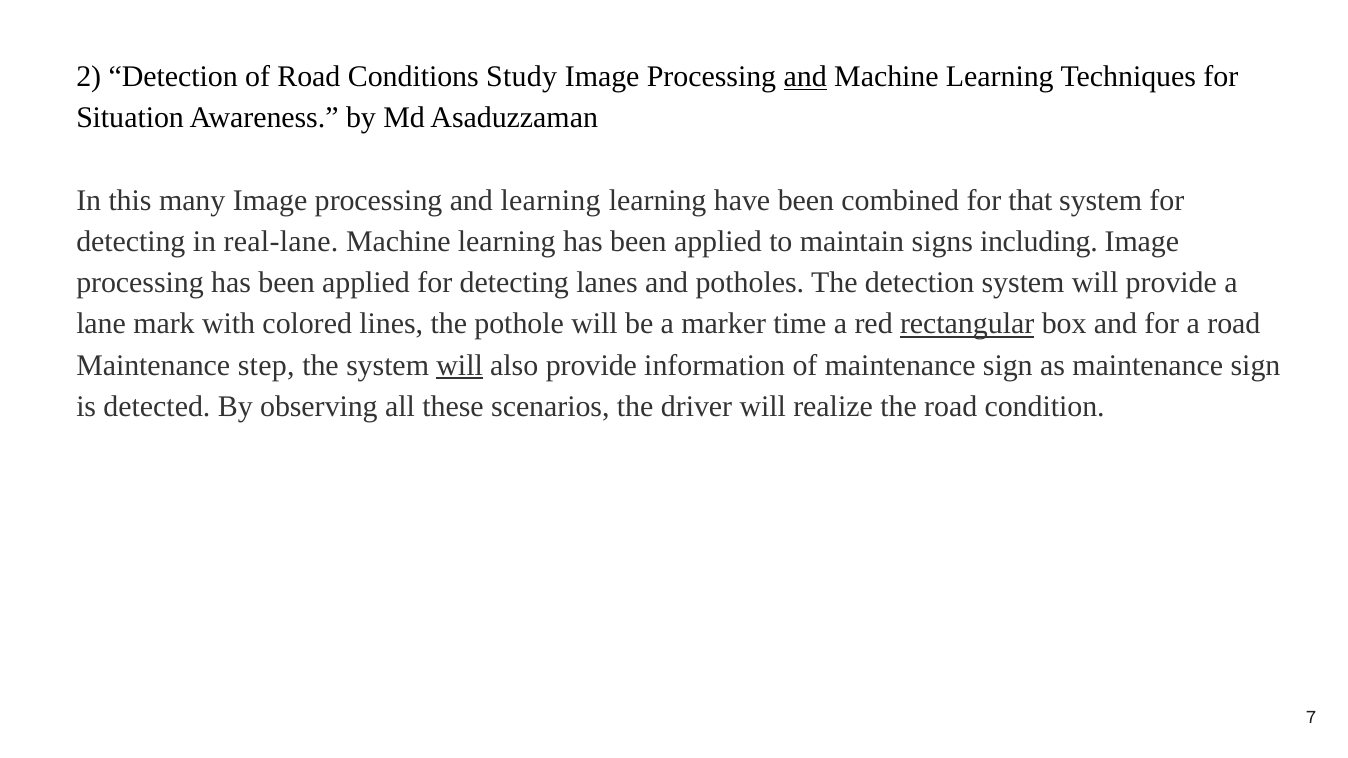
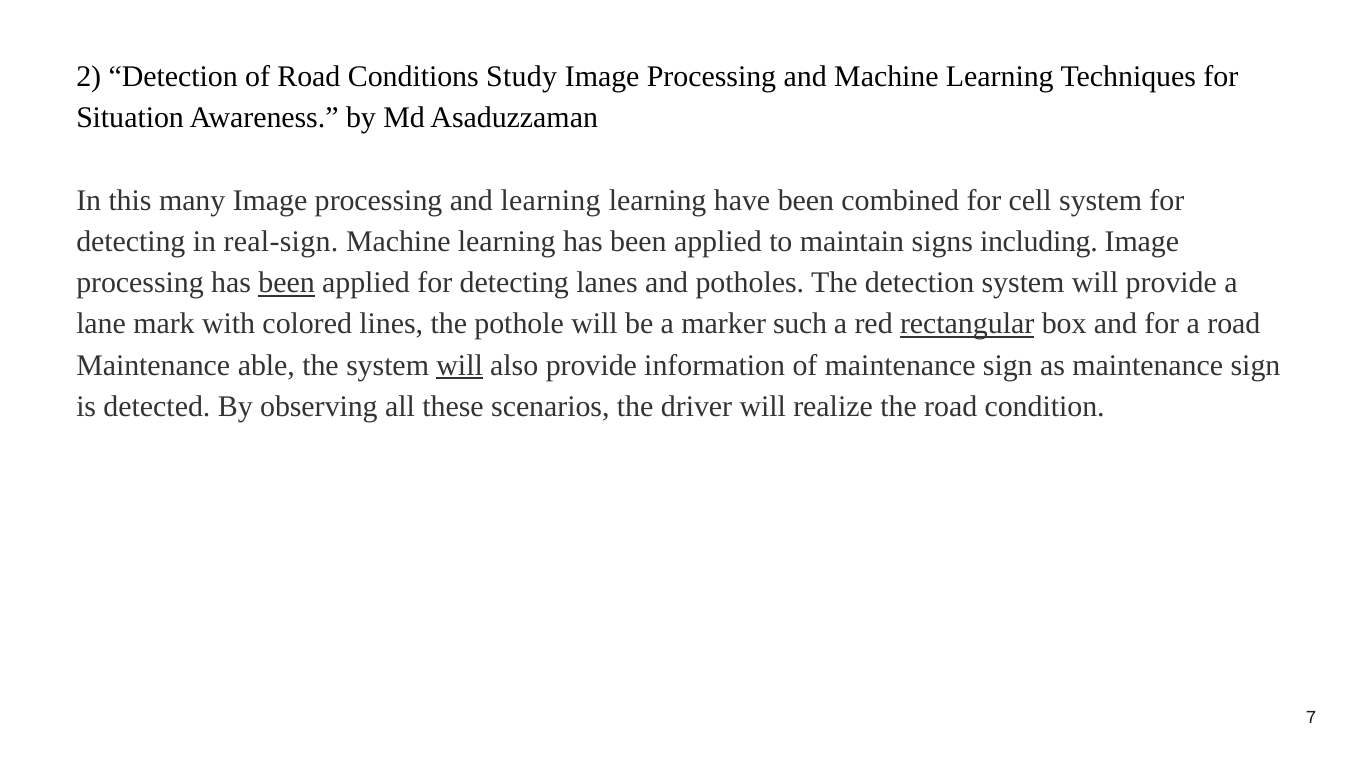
and underline: present -> none (805, 77)
that: that -> cell (1030, 200)
real-lane: real-lane -> real-sign (281, 242)
been underline: none -> present (287, 283)
time: time -> such (800, 324)
step: step -> able (266, 365)
